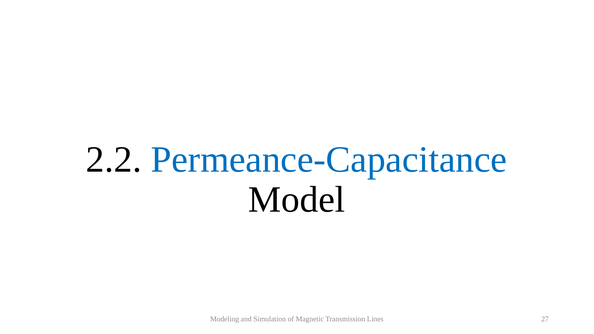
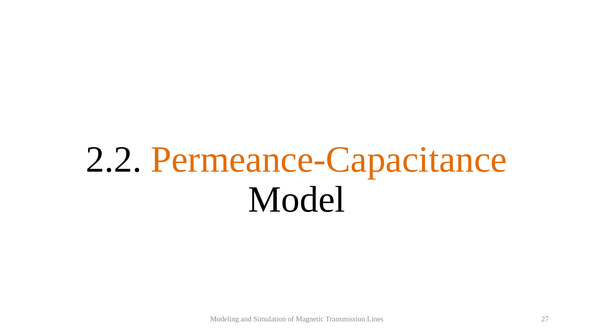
Permeance-Capacitance colour: blue -> orange (329, 160)
